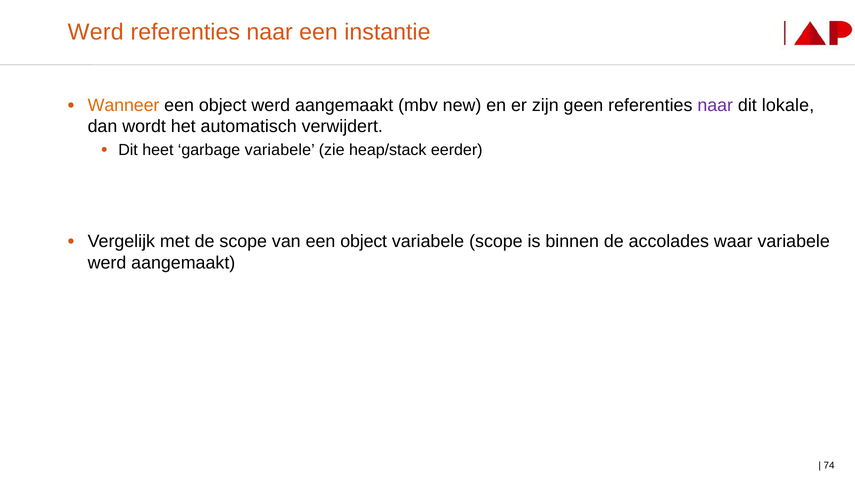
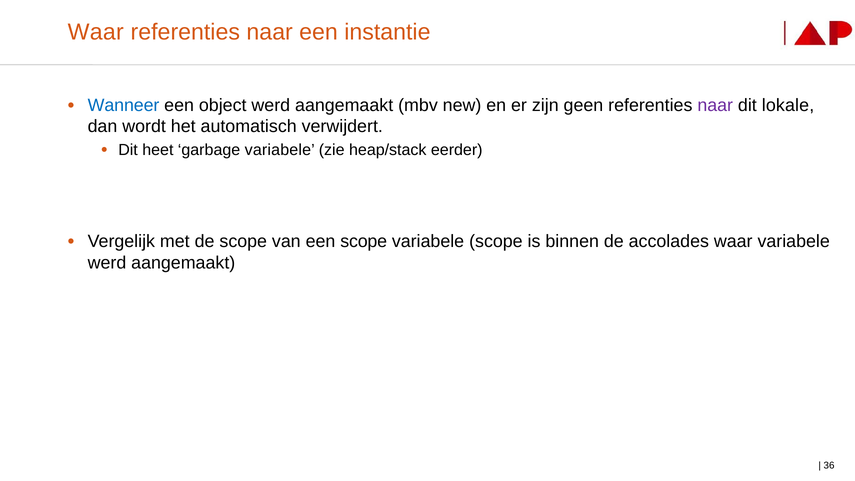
Werd: Werd -> Waar (96, 32)
Wanneer colour: orange -> blue (124, 105)
van een object: object -> scope (364, 241)
74: 74 -> 36 (829, 465)
